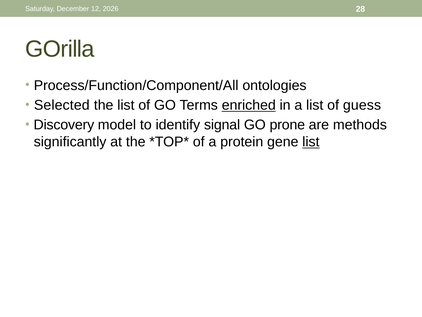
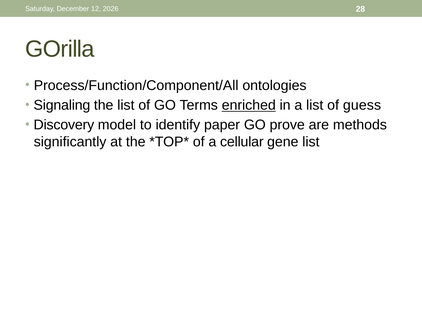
Selected: Selected -> Signaling (62, 105)
signal: signal -> paper (222, 125)
prone: prone -> prove (287, 125)
protein: protein -> cellular (242, 142)
list underline: present -> none (311, 142)
